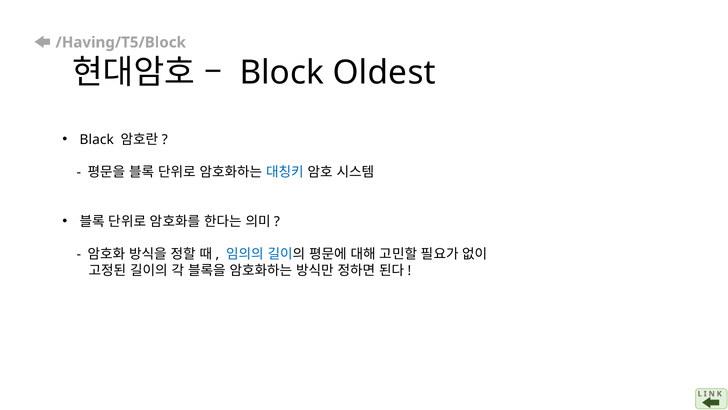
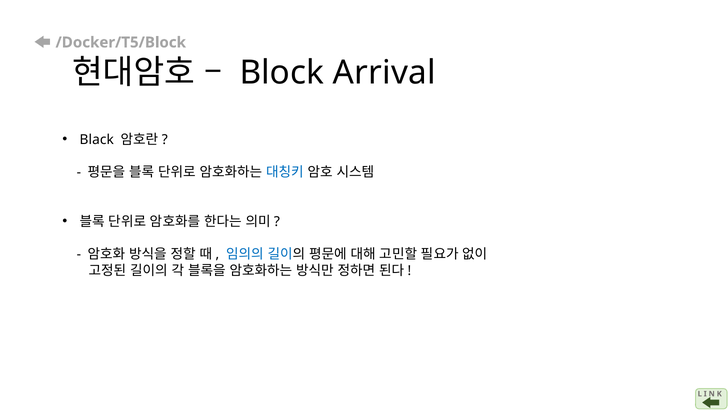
/Having/T5/Block: /Having/T5/Block -> /Docker/T5/Block (121, 42)
Oldest: Oldest -> Arrival (384, 73)
